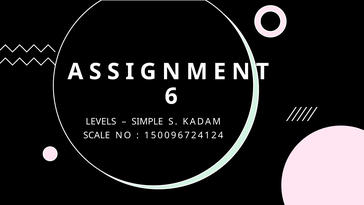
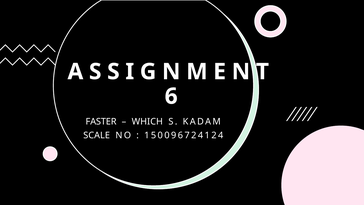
LEVELS: LEVELS -> FASTER (101, 122)
SIMPLE: SIMPLE -> WHICH (147, 122)
